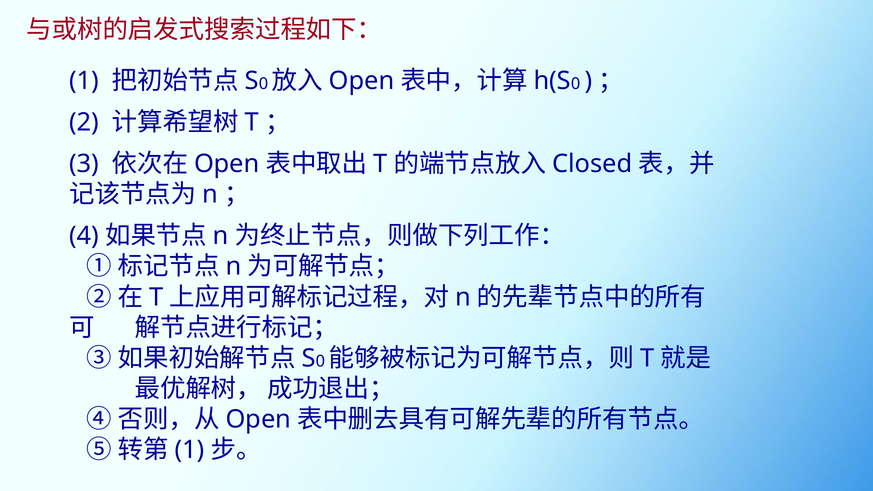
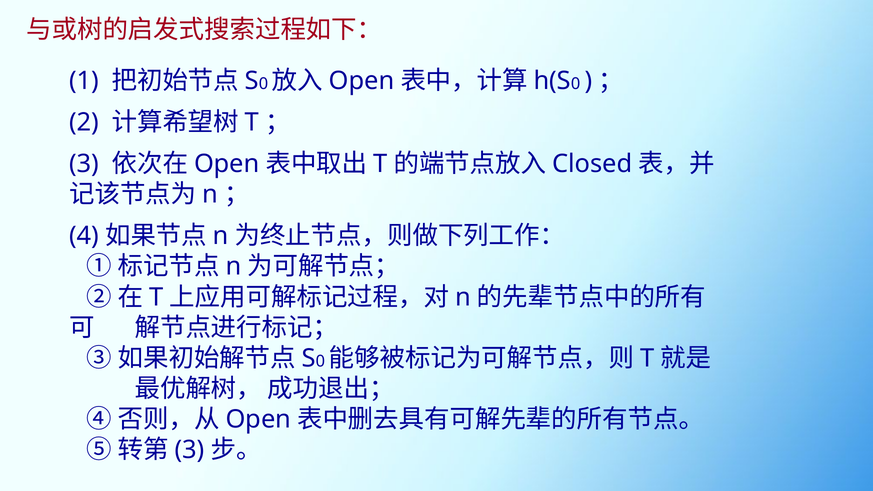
1: 1 -> 3 (190, 450)
